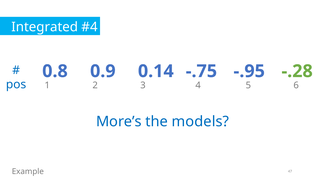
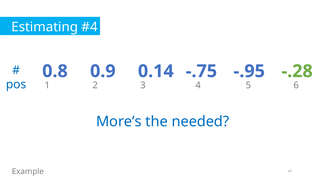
Integrated: Integrated -> Estimating (45, 27)
models: models -> needed (200, 122)
